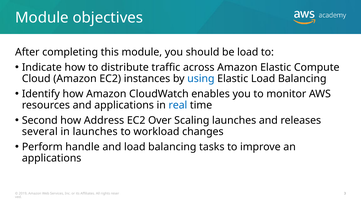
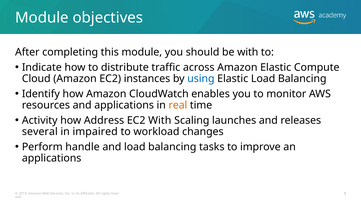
be load: load -> with (248, 52)
real colour: blue -> orange (178, 105)
Second: Second -> Activity (40, 120)
EC2 Over: Over -> With (160, 120)
in launches: launches -> impaired (95, 132)
